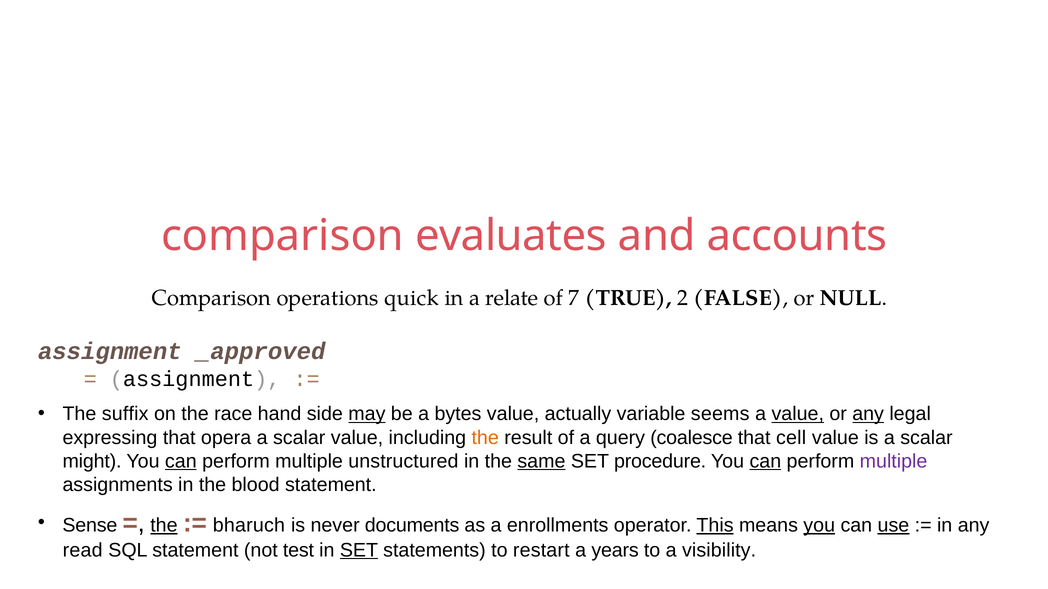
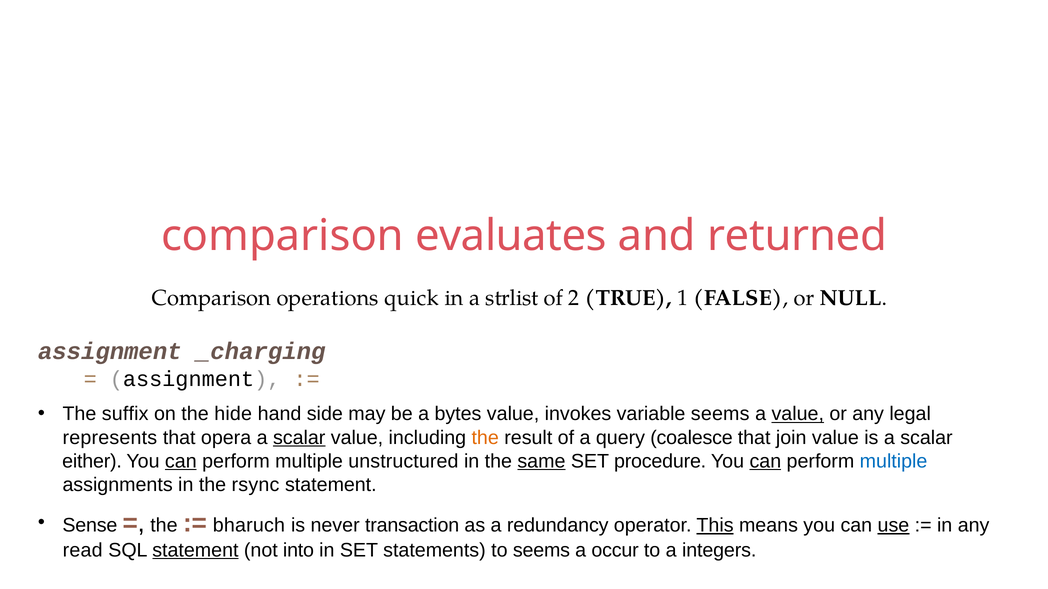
accounts: accounts -> returned (797, 236)
relate: relate -> strlist (512, 298)
7: 7 -> 2 (574, 298)
2: 2 -> 1 (683, 298)
_approved: _approved -> _charging (261, 352)
race: race -> hide (233, 414)
may underline: present -> none (367, 414)
actually: actually -> invokes (578, 414)
any underline: present -> none (868, 414)
expressing: expressing -> represents (110, 438)
scalar underline: none -> present (299, 438)
cell: cell -> join (791, 438)
might: might -> either (92, 462)
multiple colour: purple -> blue (894, 462)
blood: blood -> rsync (255, 485)
the underline: present -> none (164, 526)
documents: documents -> transaction (412, 526)
enrollments: enrollments -> redundancy (558, 526)
you underline: present -> none (819, 526)
statement underline: none -> present (195, 551)
test: test -> into (299, 551)
SET underline: present -> none (359, 551)
to restart: restart -> seems (541, 551)
years: years -> occur (615, 551)
visibility: visibility -> integers (719, 551)
